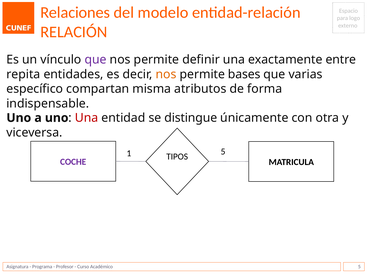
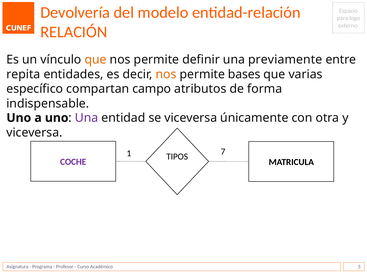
Relaciones: Relaciones -> Devolvería (75, 12)
que colour: purple -> orange (96, 60)
exactamente: exactamente -> previamente (285, 60)
misma: misma -> campo (152, 89)
Una colour: red -> purple (87, 118)
se distingue: distingue -> viceversa (191, 118)
1 5: 5 -> 7 (223, 152)
